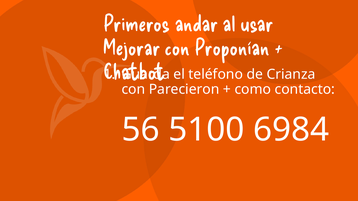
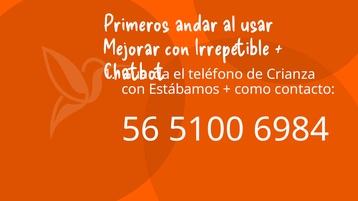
Proponían: Proponían -> Irrepetible (232, 48)
Parecieron: Parecieron -> Estábamos (184, 89)
